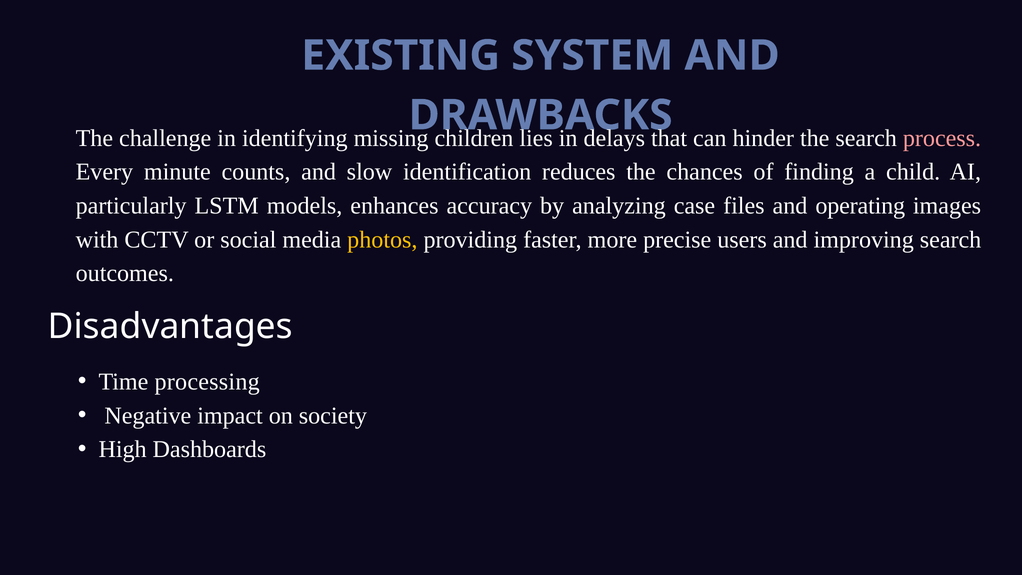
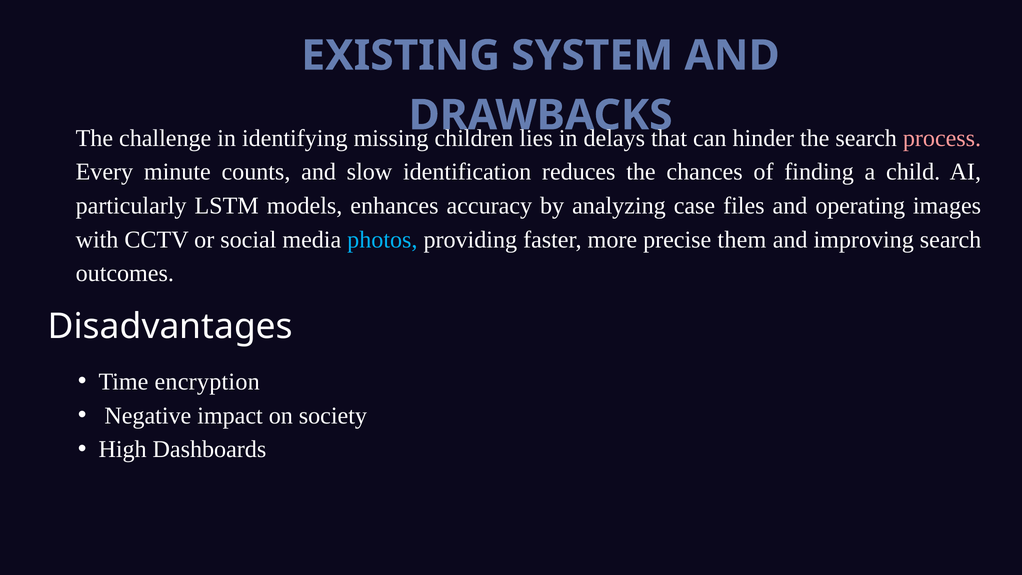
photos colour: yellow -> light blue (382, 239)
users: users -> them (742, 239)
processing: processing -> encryption (207, 382)
